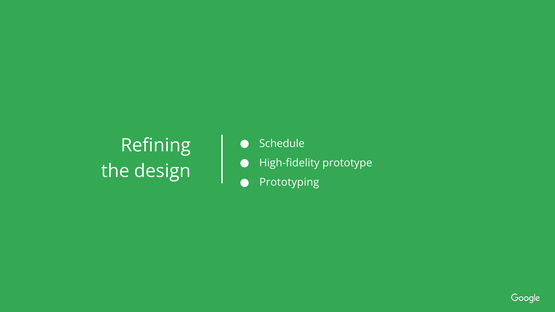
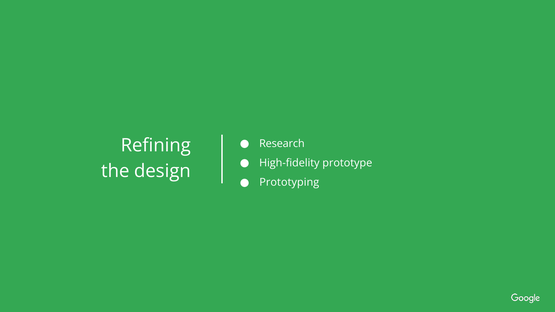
Schedule: Schedule -> Research (282, 144)
